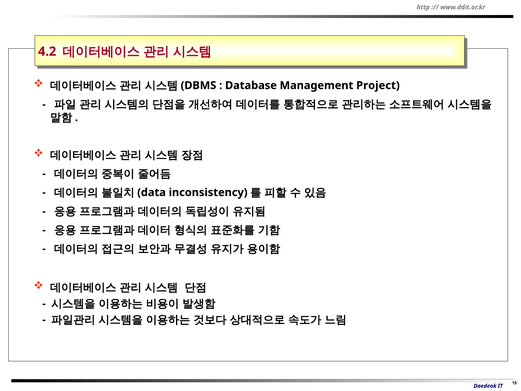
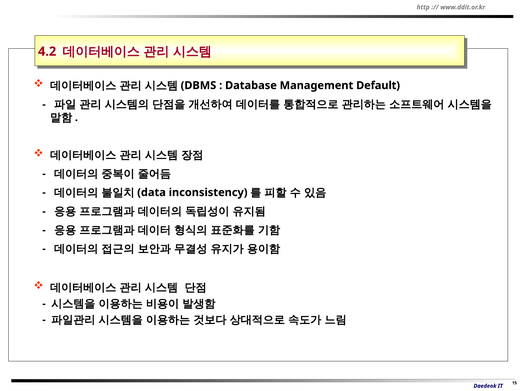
Project: Project -> Default (378, 85)
